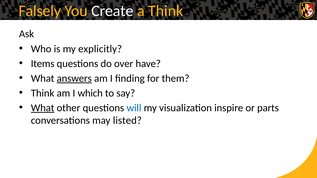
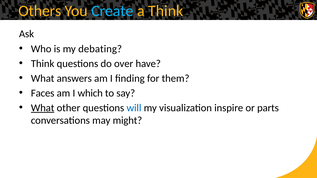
Falsely: Falsely -> Others (40, 11)
Create colour: white -> light blue (112, 11)
explicitly: explicitly -> debating (100, 49)
Items: Items -> Think (43, 64)
answers underline: present -> none (74, 78)
Think: Think -> Faces (43, 93)
listed: listed -> might (127, 121)
